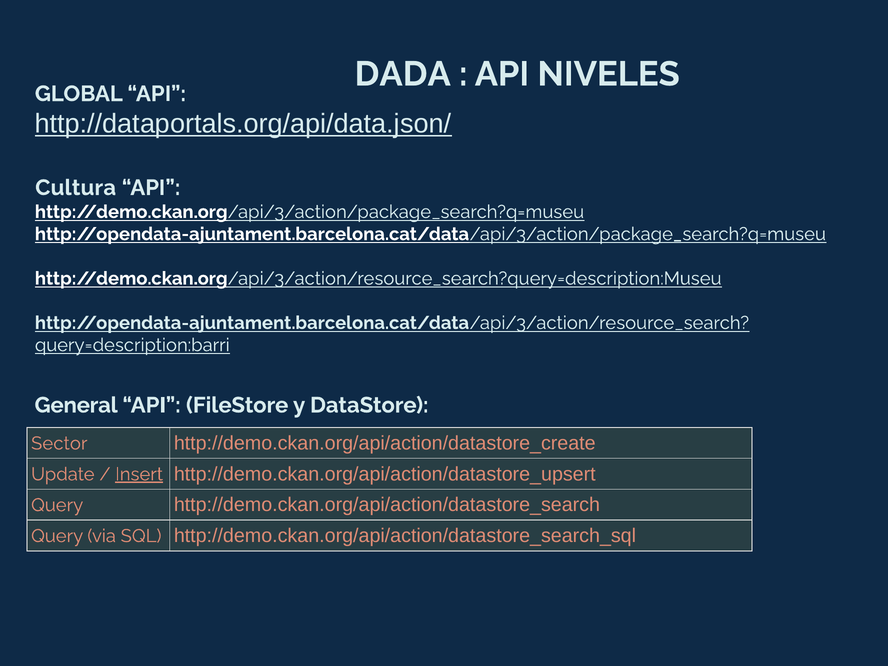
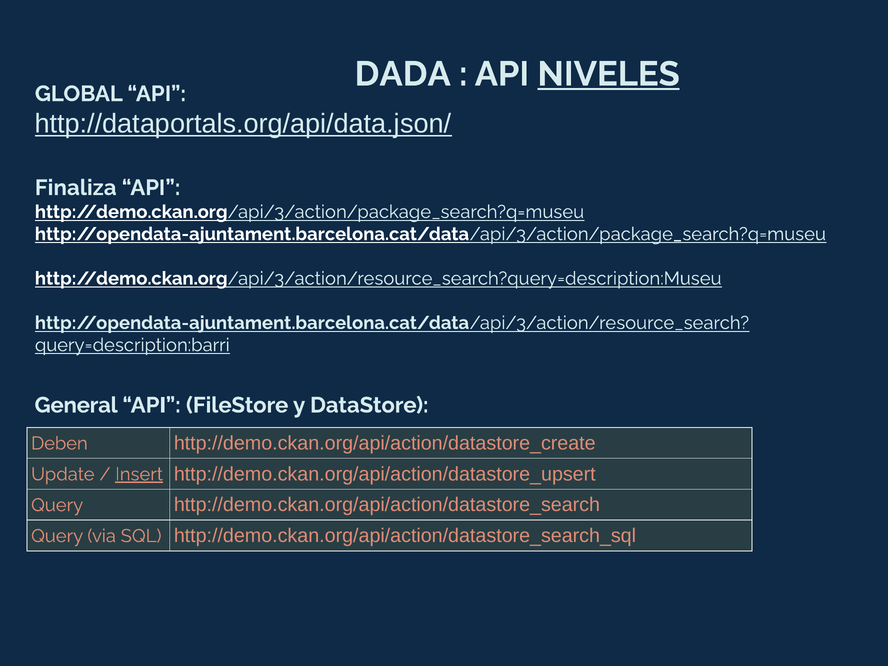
NIVELES underline: none -> present (609, 74)
Cultura: Cultura -> Finaliza (76, 188)
Sector: Sector -> Deben (59, 443)
